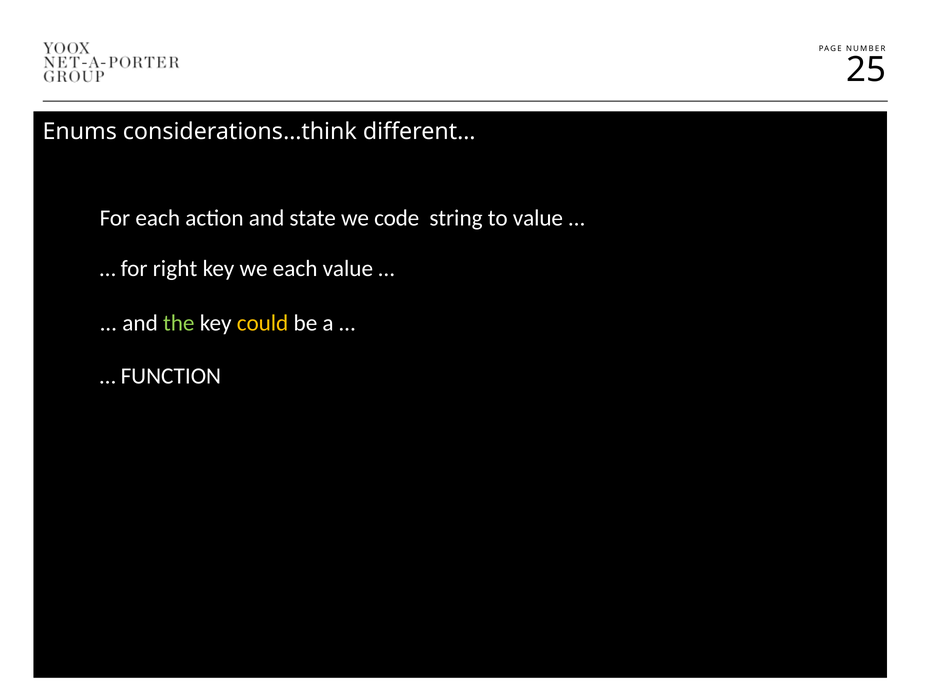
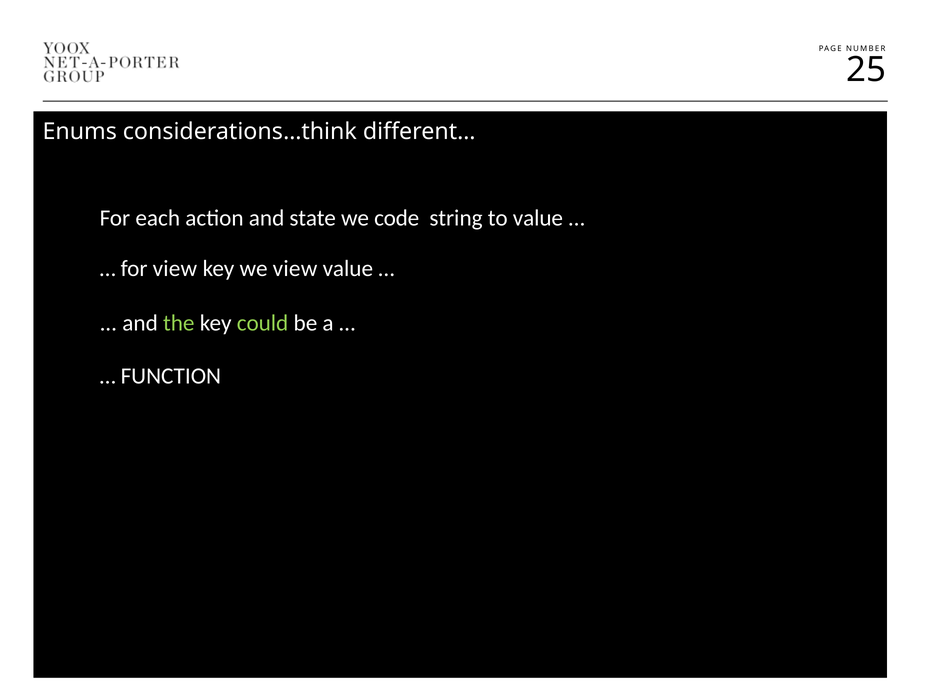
for right: right -> view (175, 269)
we each: each -> view (295, 269)
could colour: yellow -> light green (263, 323)
